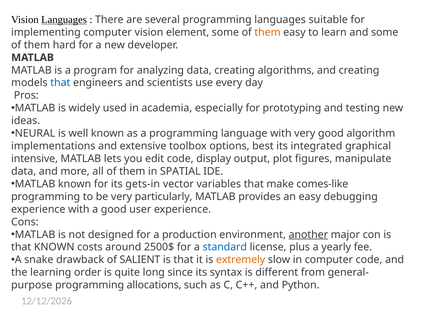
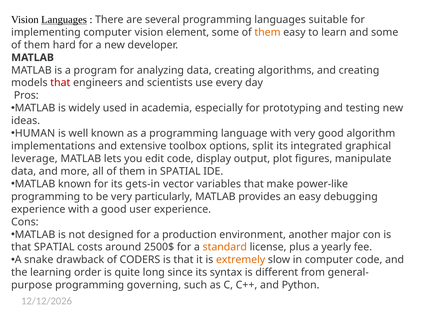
that colour: blue -> red (60, 83)
NEURAL: NEURAL -> HUMAN (35, 134)
best: best -> split (263, 146)
intensive: intensive -> leverage (34, 159)
comes-like: comes-like -> power-like (322, 184)
another underline: present -> none (308, 235)
that KNOWN: KNOWN -> SPATIAL (54, 248)
standard colour: blue -> orange (225, 248)
SALIENT: SALIENT -> CODERS (140, 260)
allocations: allocations -> governing (154, 286)
